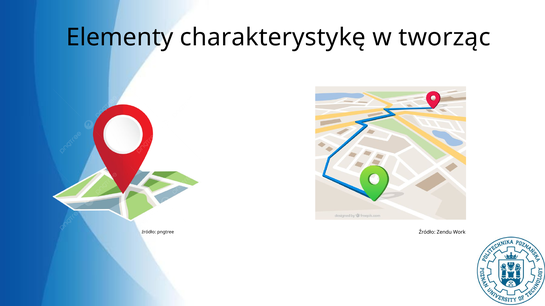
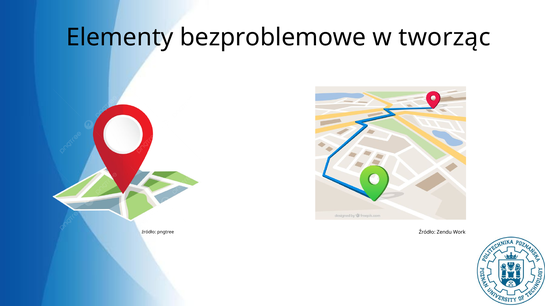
charakterystykę: charakterystykę -> bezproblemowe (273, 38)
